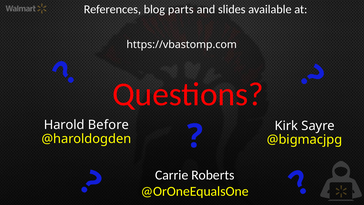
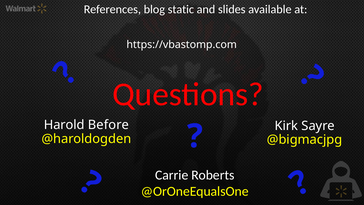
parts: parts -> static (181, 9)
